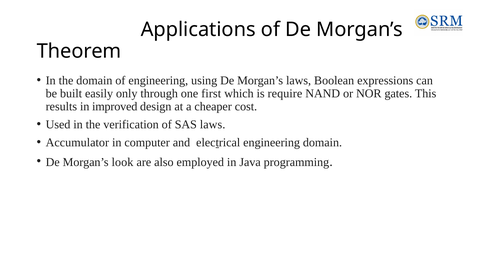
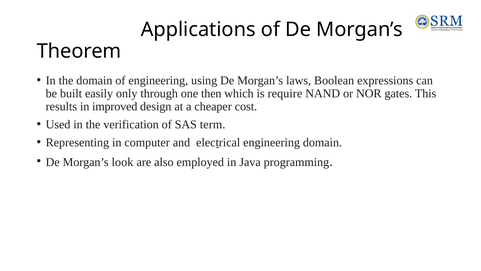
first: first -> then (211, 93)
SAS laws: laws -> term (213, 124)
Accumulator: Accumulator -> Representing (77, 142)
